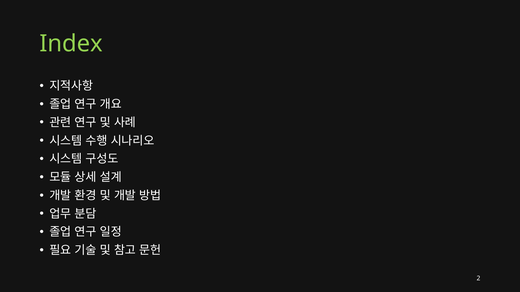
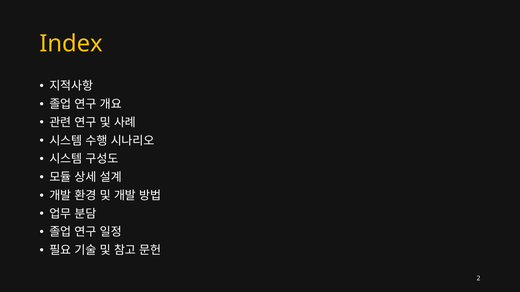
Index colour: light green -> yellow (71, 44)
